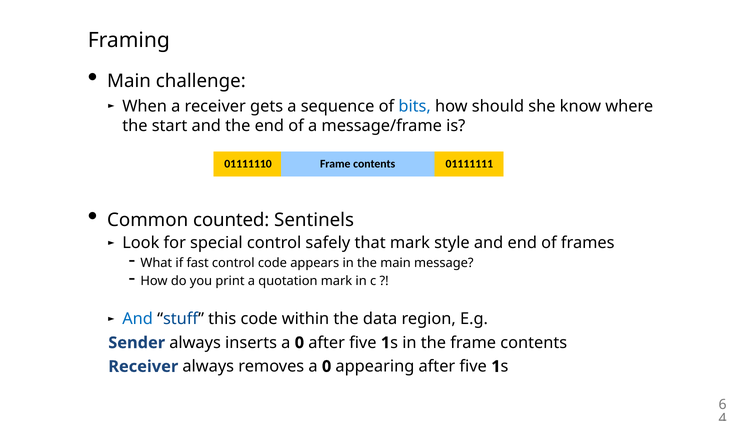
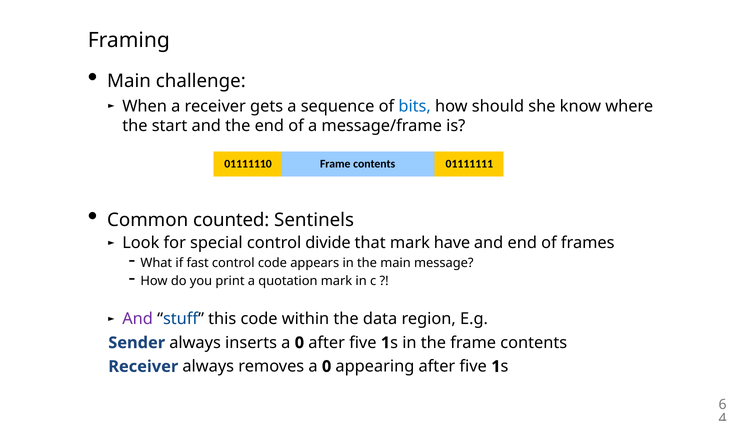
safely: safely -> divide (328, 243)
style: style -> have (452, 243)
And colour: blue -> purple (138, 319)
